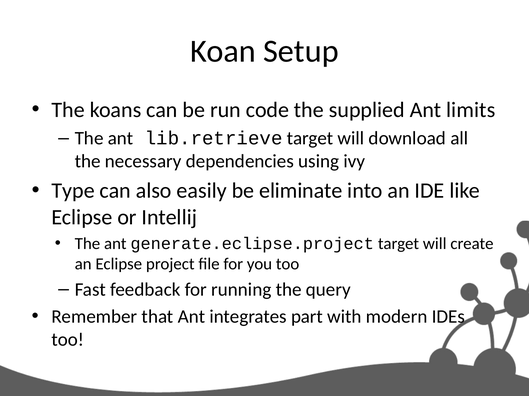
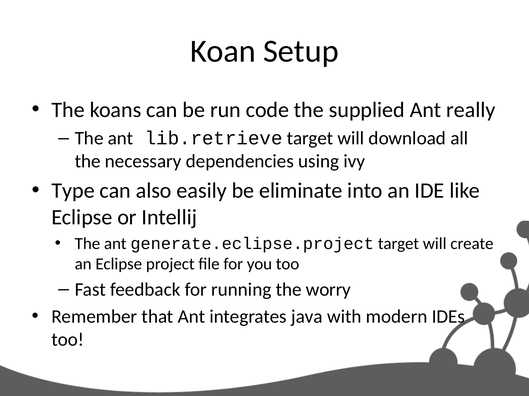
limits: limits -> really (471, 110)
query: query -> worry (328, 290)
part: part -> java (307, 317)
